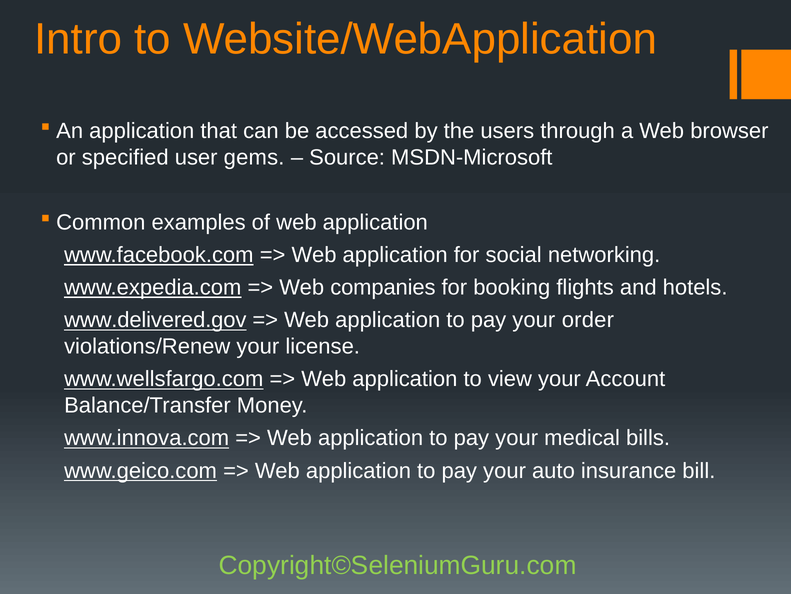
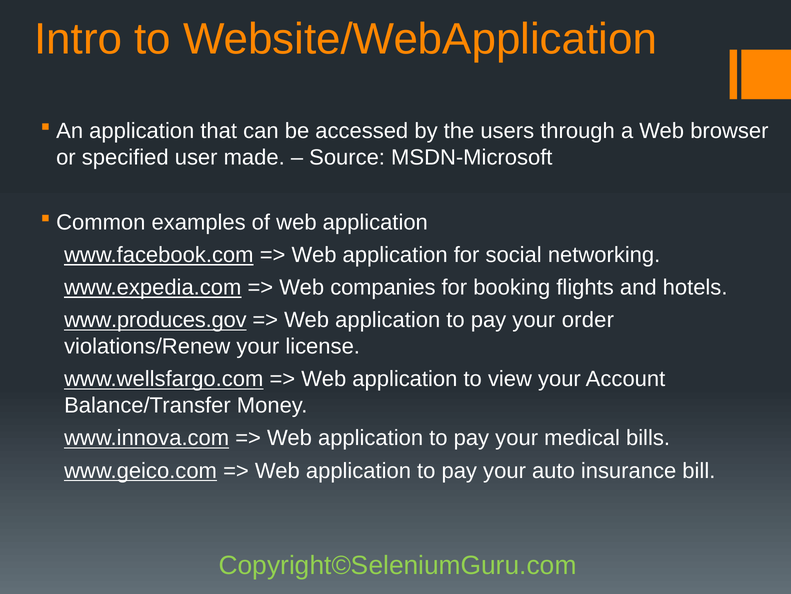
gems: gems -> made (254, 157)
www.delivered.gov: www.delivered.gov -> www.produces.gov (155, 320)
